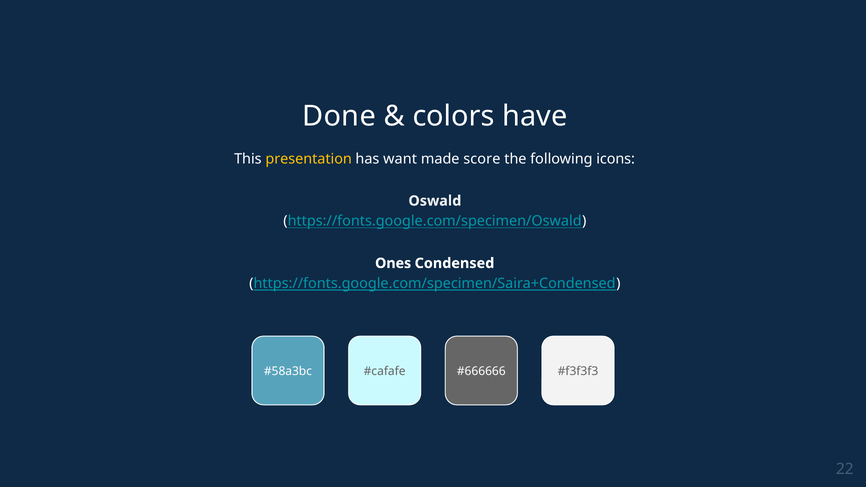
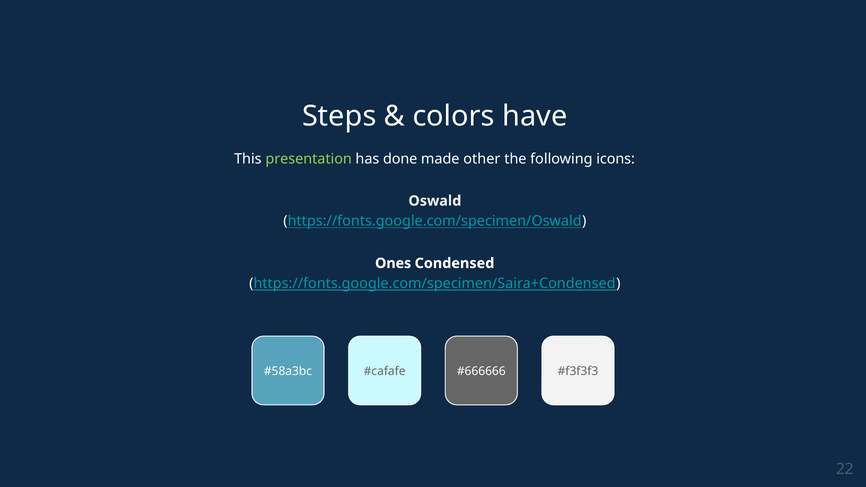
Done: Done -> Steps (339, 116)
presentation colour: yellow -> light green (309, 159)
want: want -> done (400, 159)
score: score -> other (482, 159)
